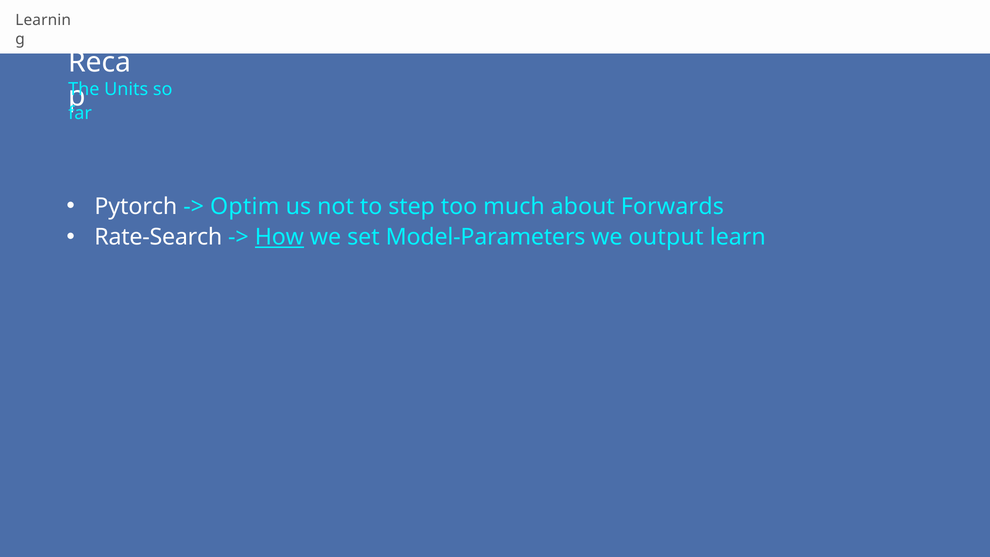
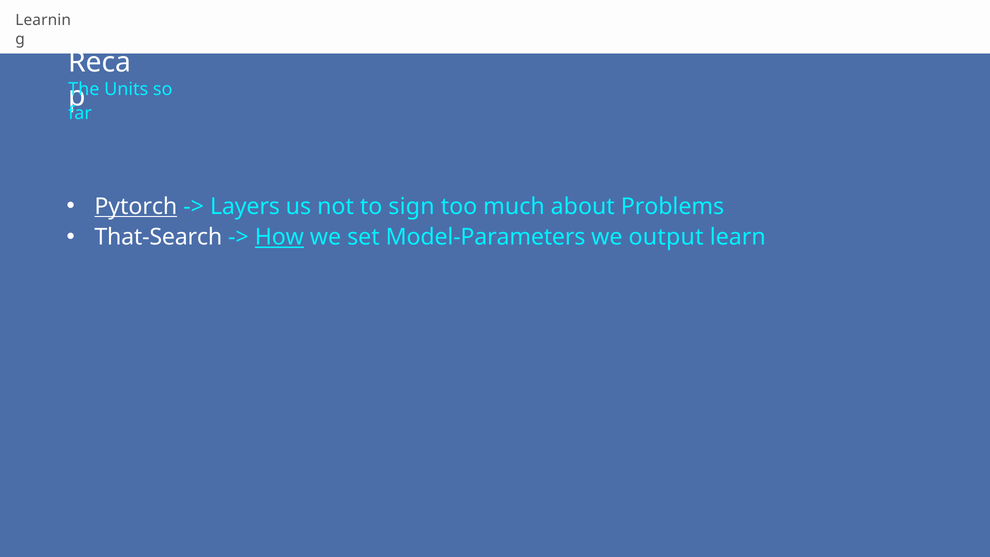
Pytorch underline: none -> present (136, 206)
Optim: Optim -> Layers (245, 206)
step: step -> sign (411, 206)
Forwards: Forwards -> Problems (672, 206)
Rate-Search: Rate-Search -> That-Search (158, 237)
